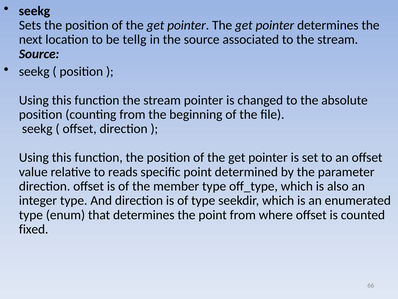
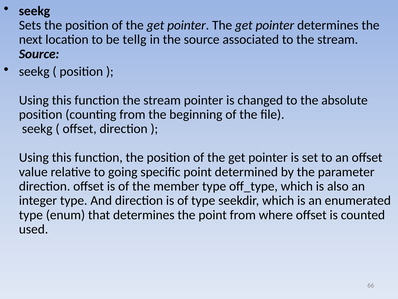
reads: reads -> going (123, 172)
fixed: fixed -> used (34, 229)
